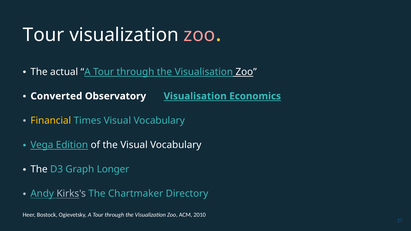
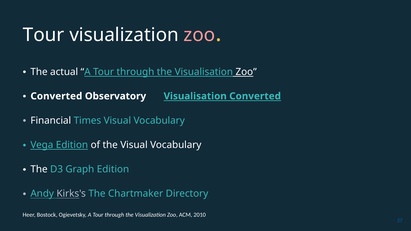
Visualisation Economics: Economics -> Converted (255, 96)
Financial colour: yellow -> white (51, 121)
Graph Longer: Longer -> Edition (113, 169)
